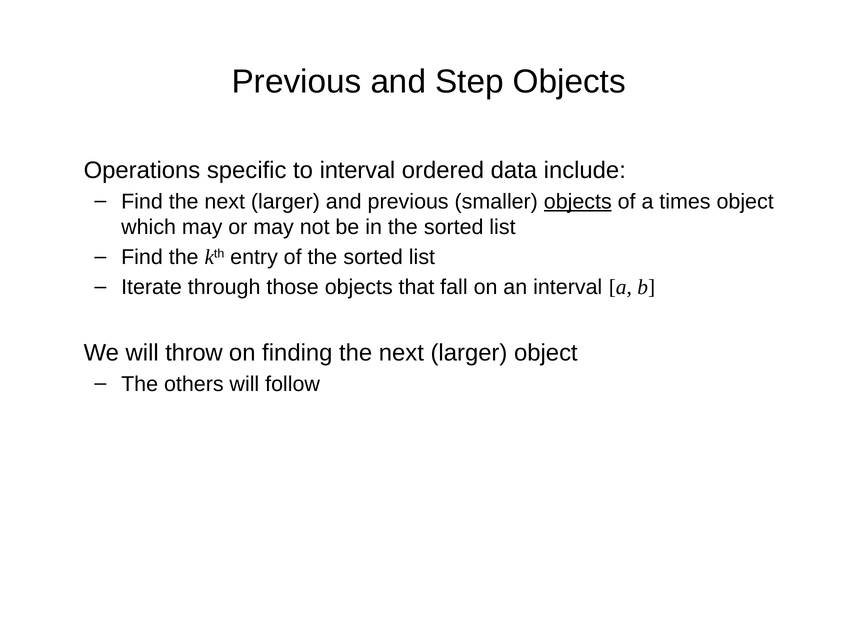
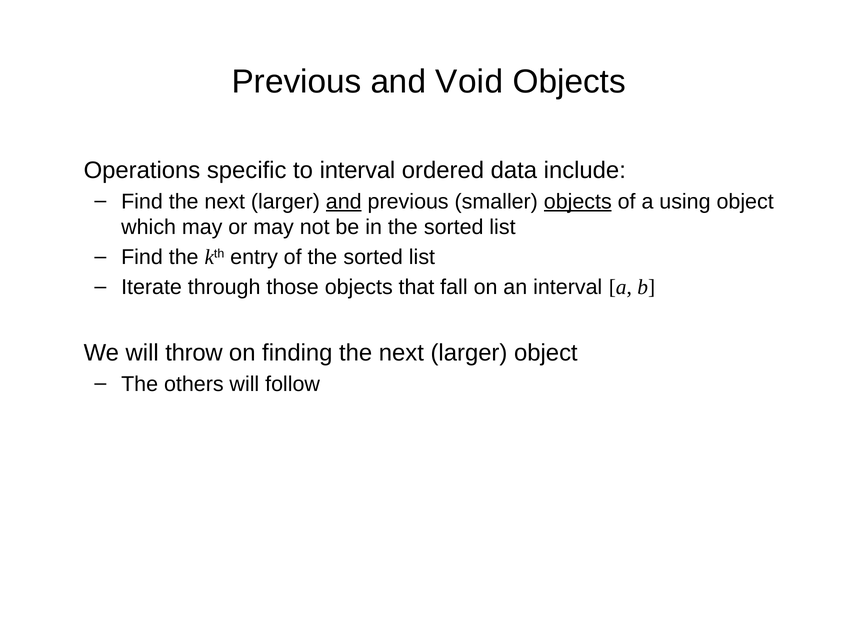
Step: Step -> Void (469, 82)
and underline: none -> present (344, 202)
times: times -> using (685, 202)
